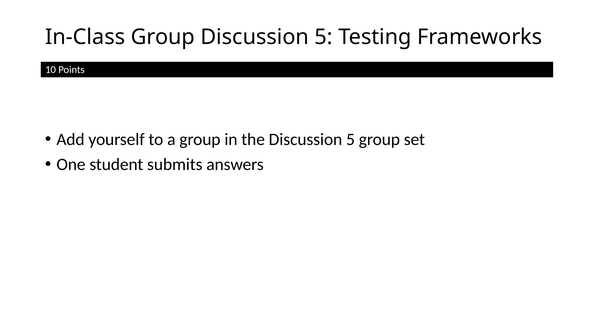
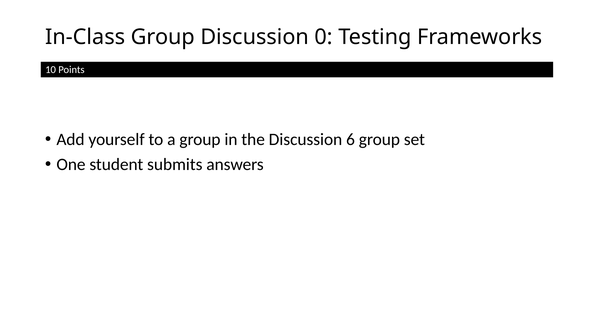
Group Discussion 5: 5 -> 0 (324, 37)
the Discussion 5: 5 -> 6 (351, 140)
